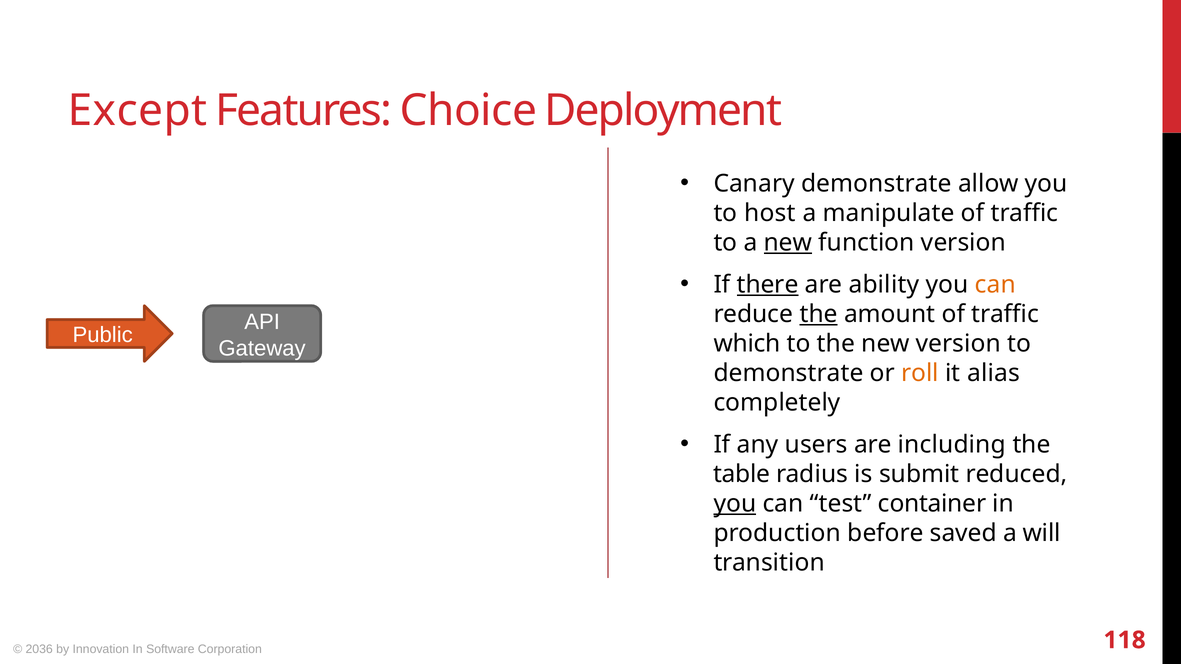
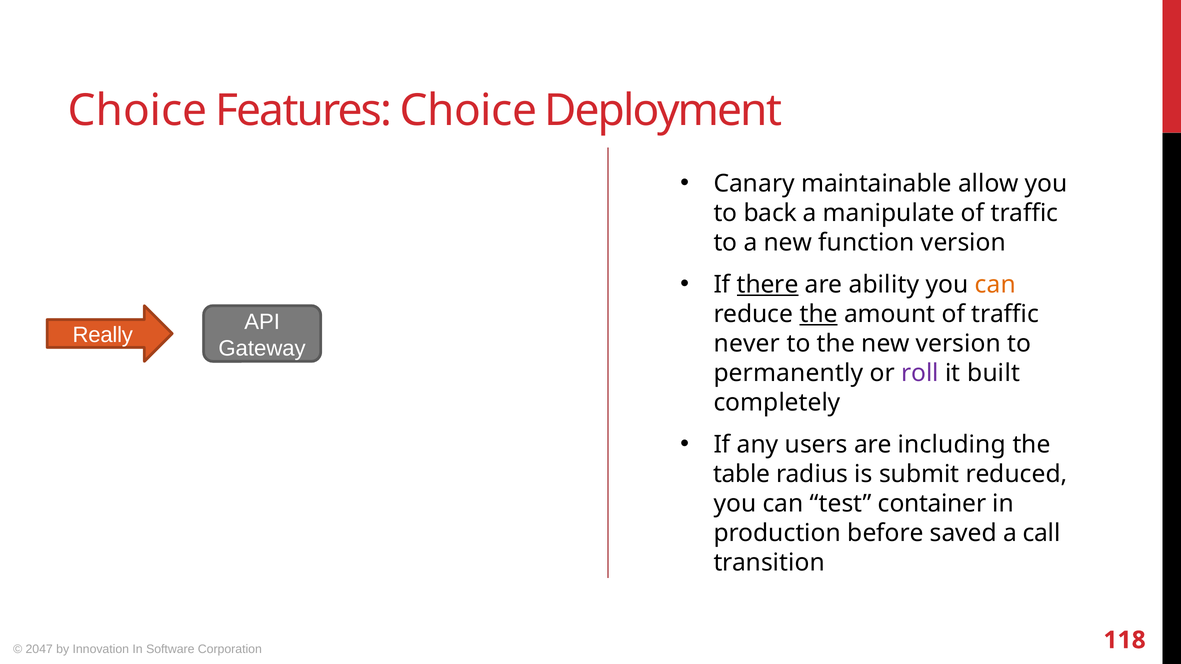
Except: Except -> Choice (138, 111)
Canary demonstrate: demonstrate -> maintainable (876, 184)
host: host -> back (770, 213)
new underline: present -> none (788, 243)
Public: Public -> Really (103, 335)
which: which -> never (747, 344)
demonstrate: demonstrate -> permanently (788, 373)
roll colour: orange -> purple (920, 373)
alias: alias -> built (994, 373)
you underline: present -> none (735, 504)
will: will -> call (1042, 533)
2036: 2036 -> 2047 (39, 650)
